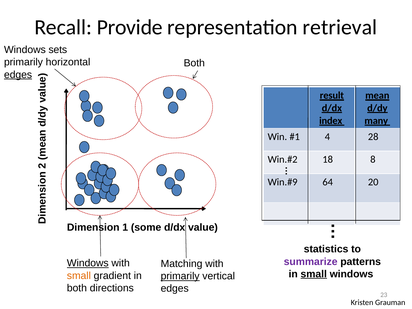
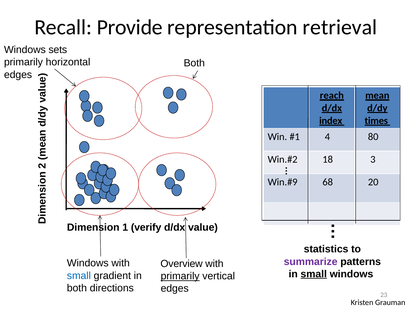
edges underline: present -> none (18, 75)
result: result -> reach (332, 96)
many: many -> times (376, 121)
28: 28 -> 80 (373, 137)
8: 8 -> 3 (373, 159)
64: 64 -> 68 (328, 182)
some: some -> verify (146, 227)
Windows underline: present -> none (88, 263)
Matching: Matching -> Overview (182, 264)
small colour: orange -> blue (79, 276)
